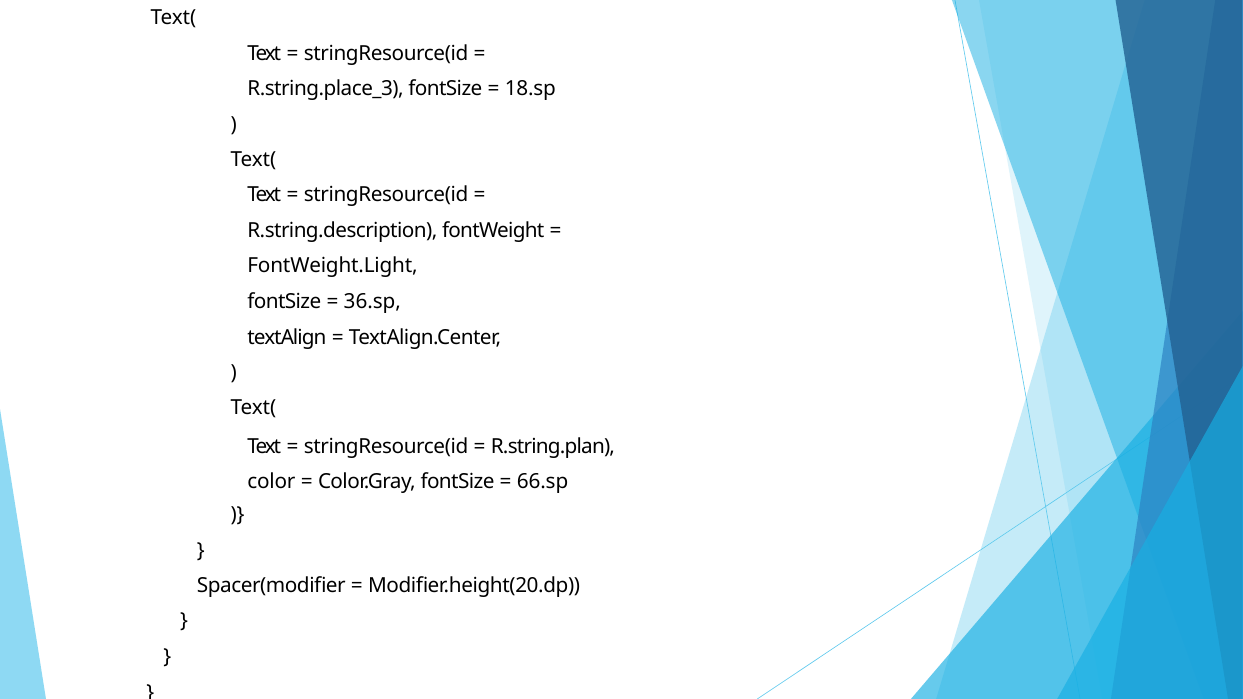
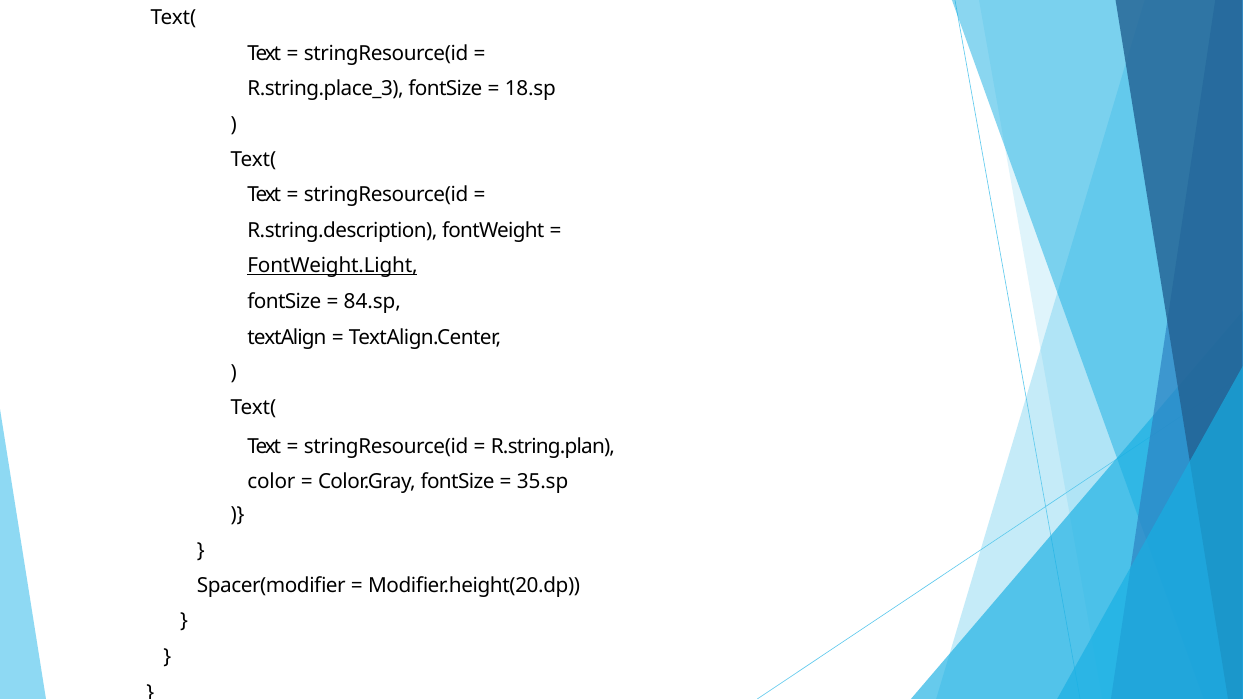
FontWeight.Light underline: none -> present (333, 266)
36.sp: 36.sp -> 84.sp (372, 302)
66.sp: 66.sp -> 35.sp (543, 482)
